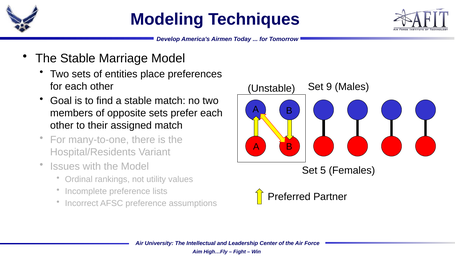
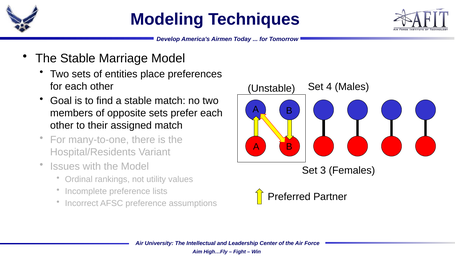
9: 9 -> 4 (329, 87)
5: 5 -> 3 (323, 170)
